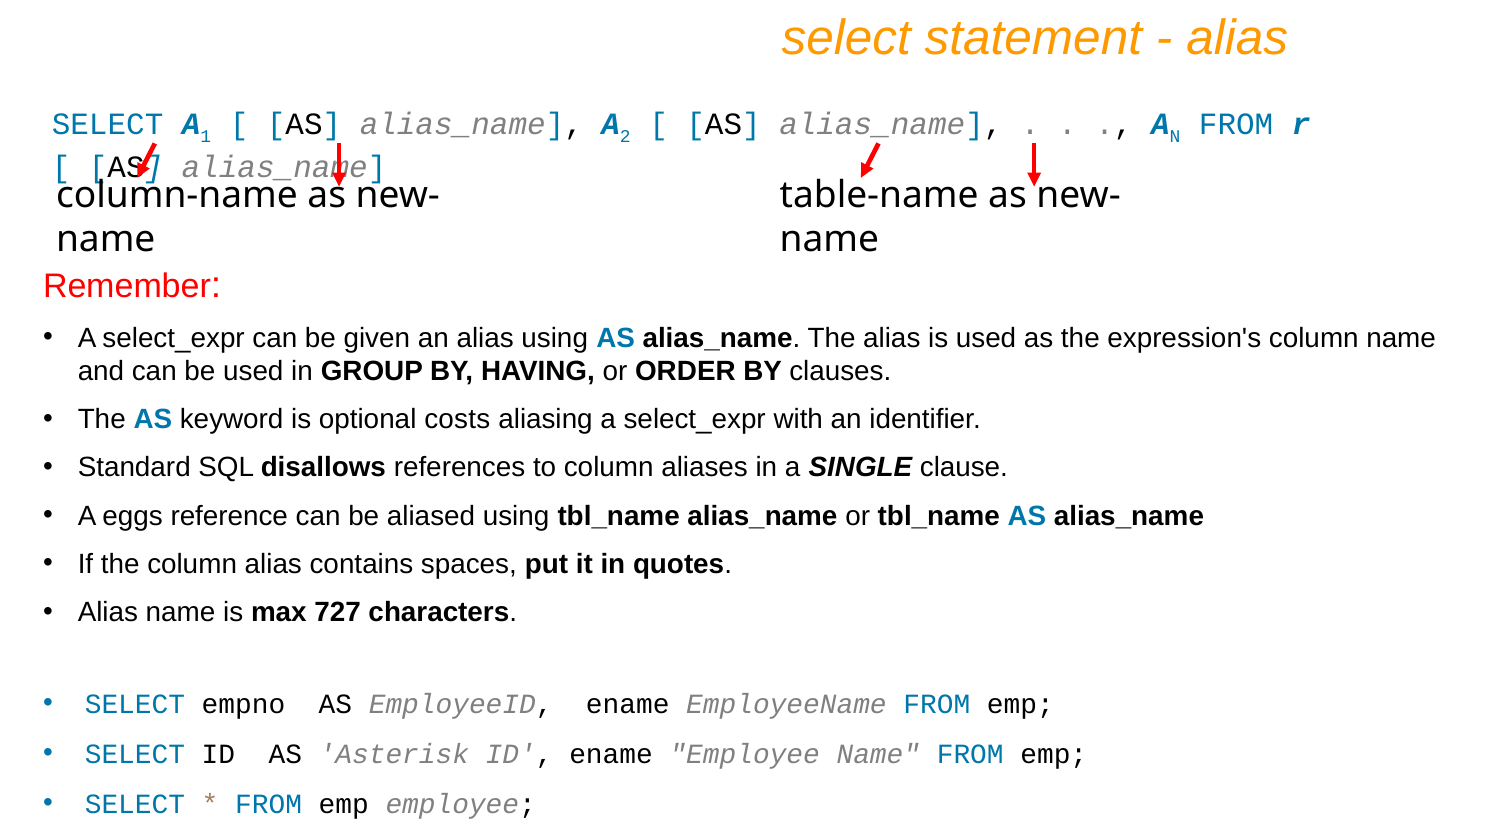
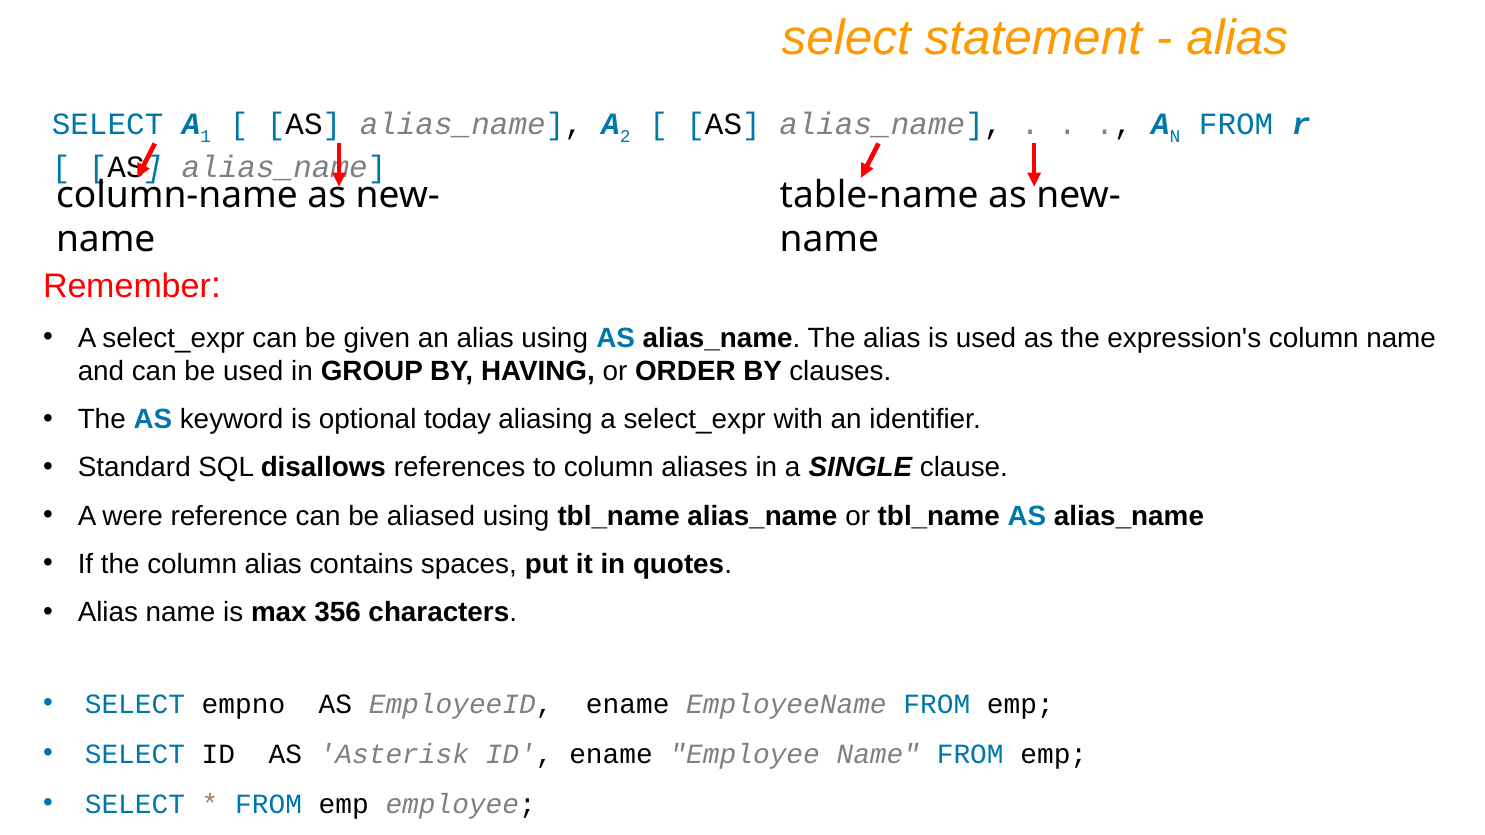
costs: costs -> today (458, 420)
eggs: eggs -> were (133, 516)
727: 727 -> 356 (338, 613)
